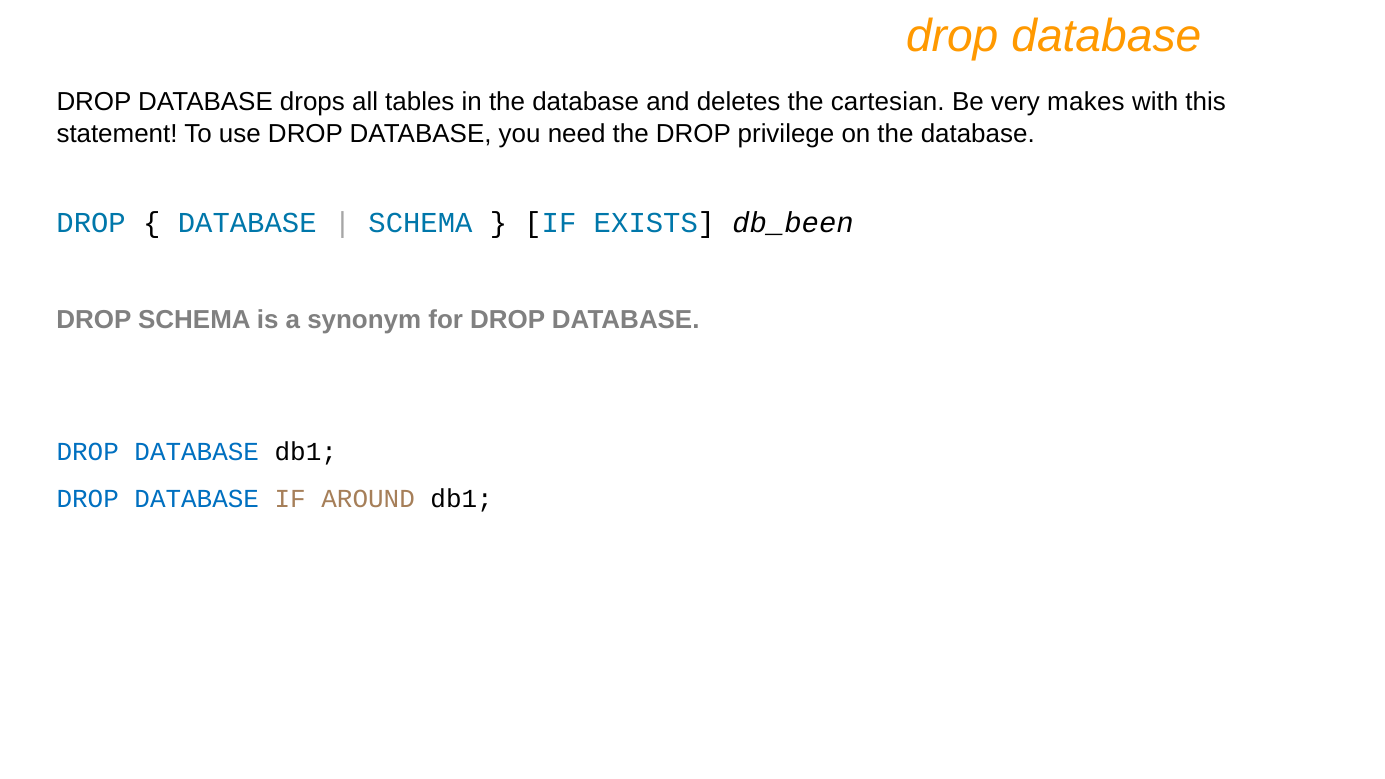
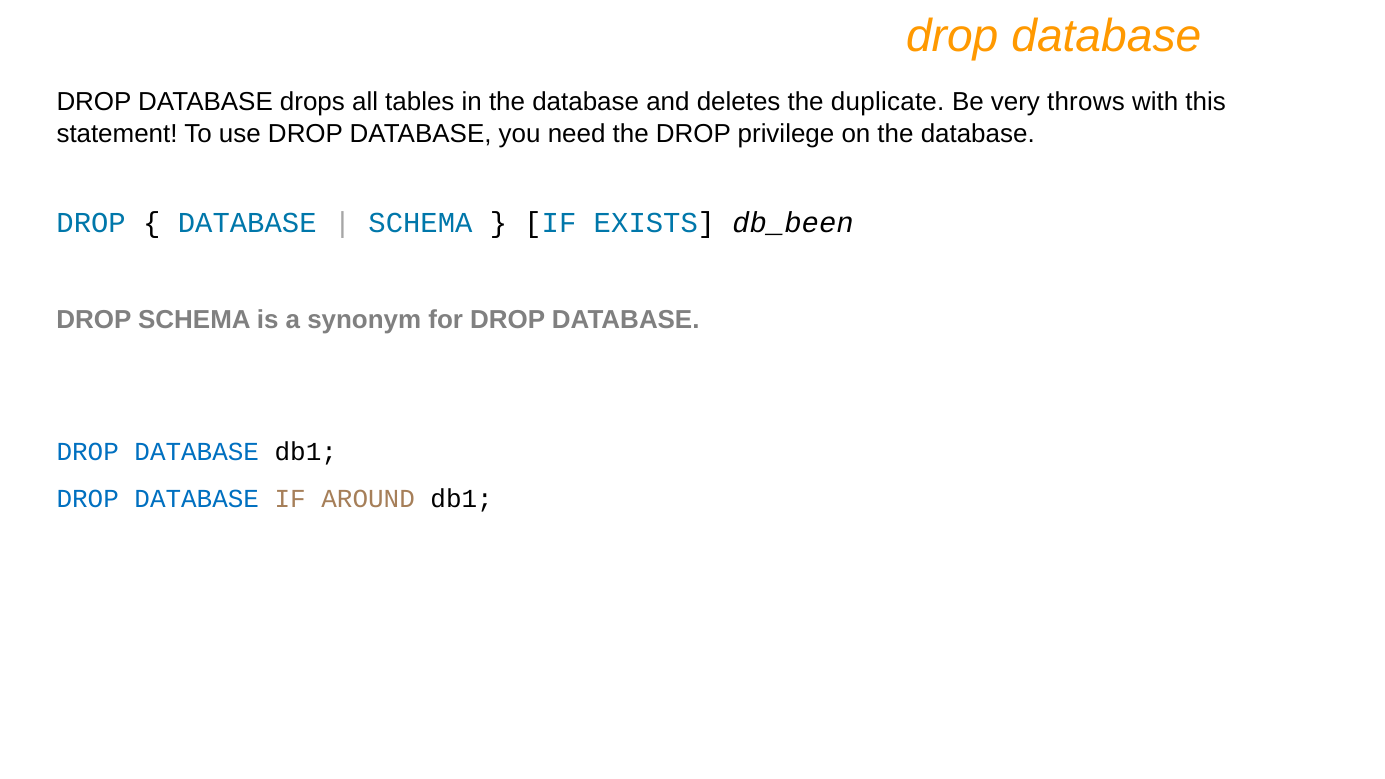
cartesian: cartesian -> duplicate (888, 102)
makes: makes -> throws (1086, 102)
